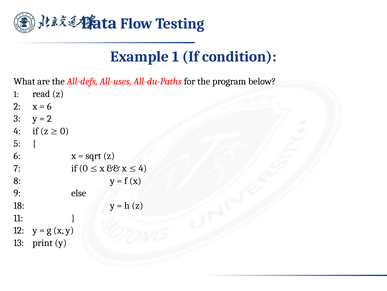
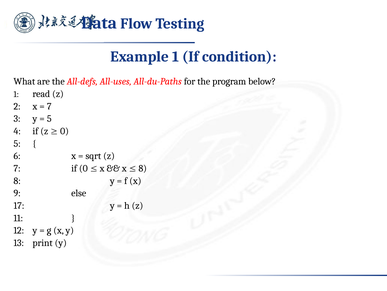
6: 6 -> 7 (49, 106)
2: 2 -> 5 (49, 118)
4: 4 -> 8 (143, 168)
18: 18 -> 17 (19, 205)
